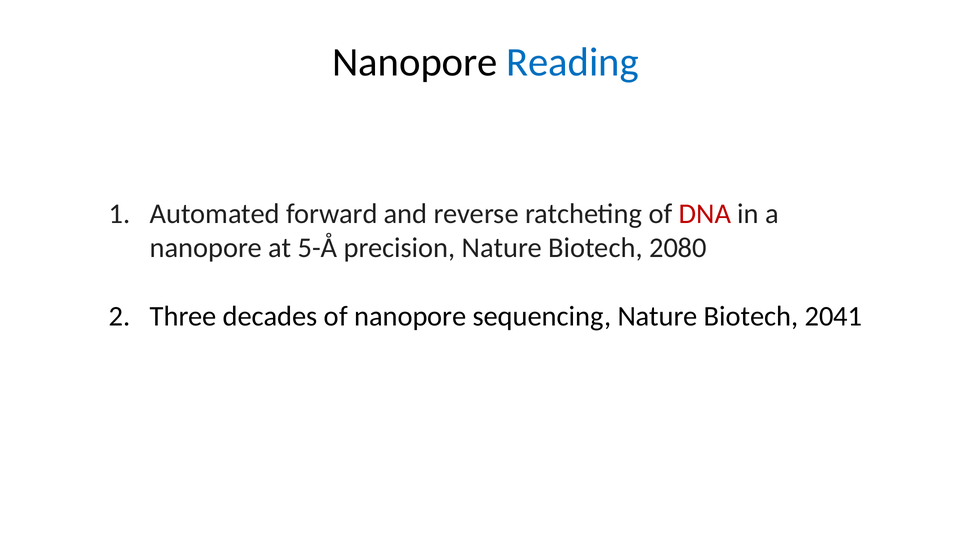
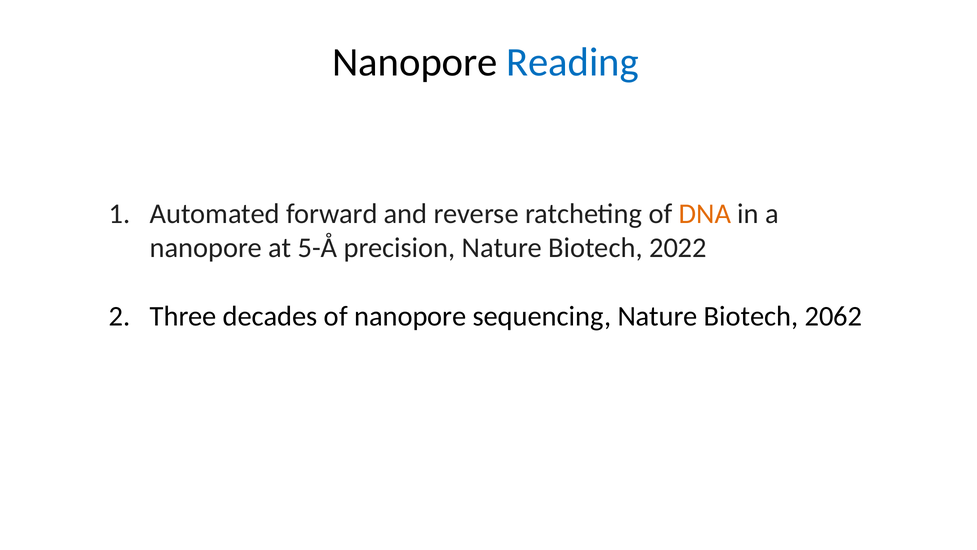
DNA colour: red -> orange (705, 214)
2080: 2080 -> 2022 (678, 248)
2041: 2041 -> 2062 (833, 316)
